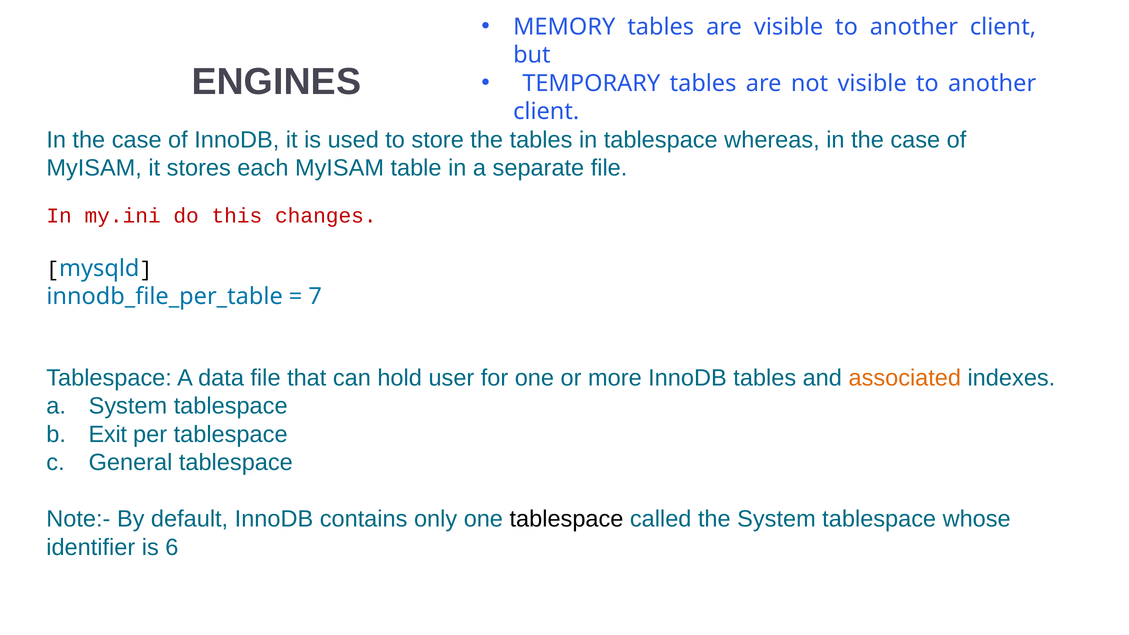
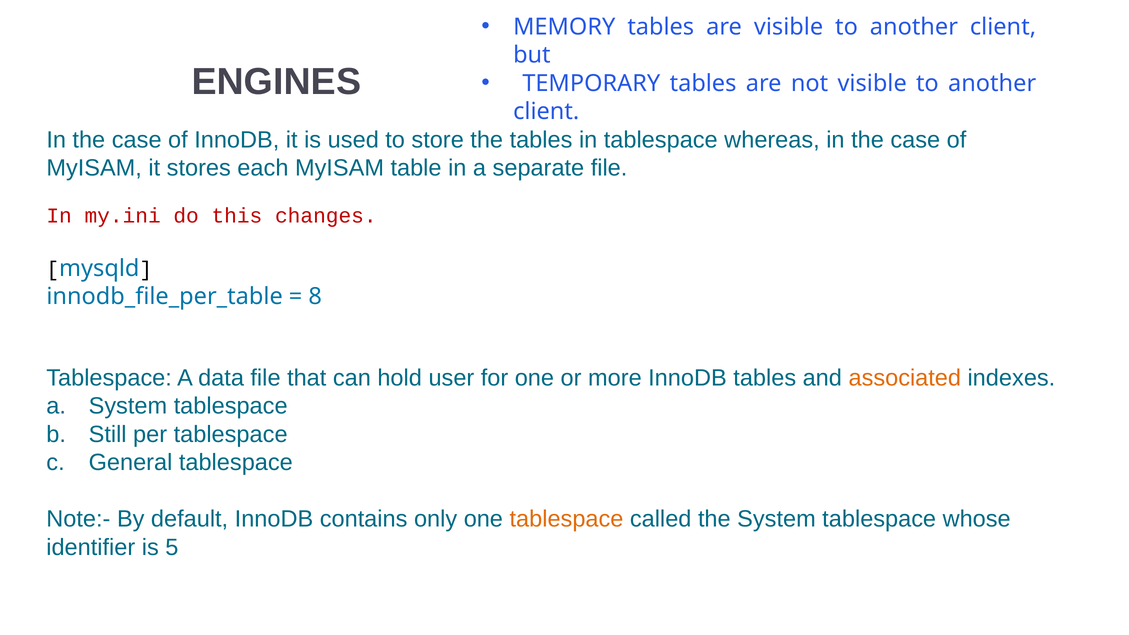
7: 7 -> 8 (315, 297)
Exit: Exit -> Still (108, 434)
tablespace colour: black -> orange (566, 519)
6: 6 -> 5 (172, 547)
